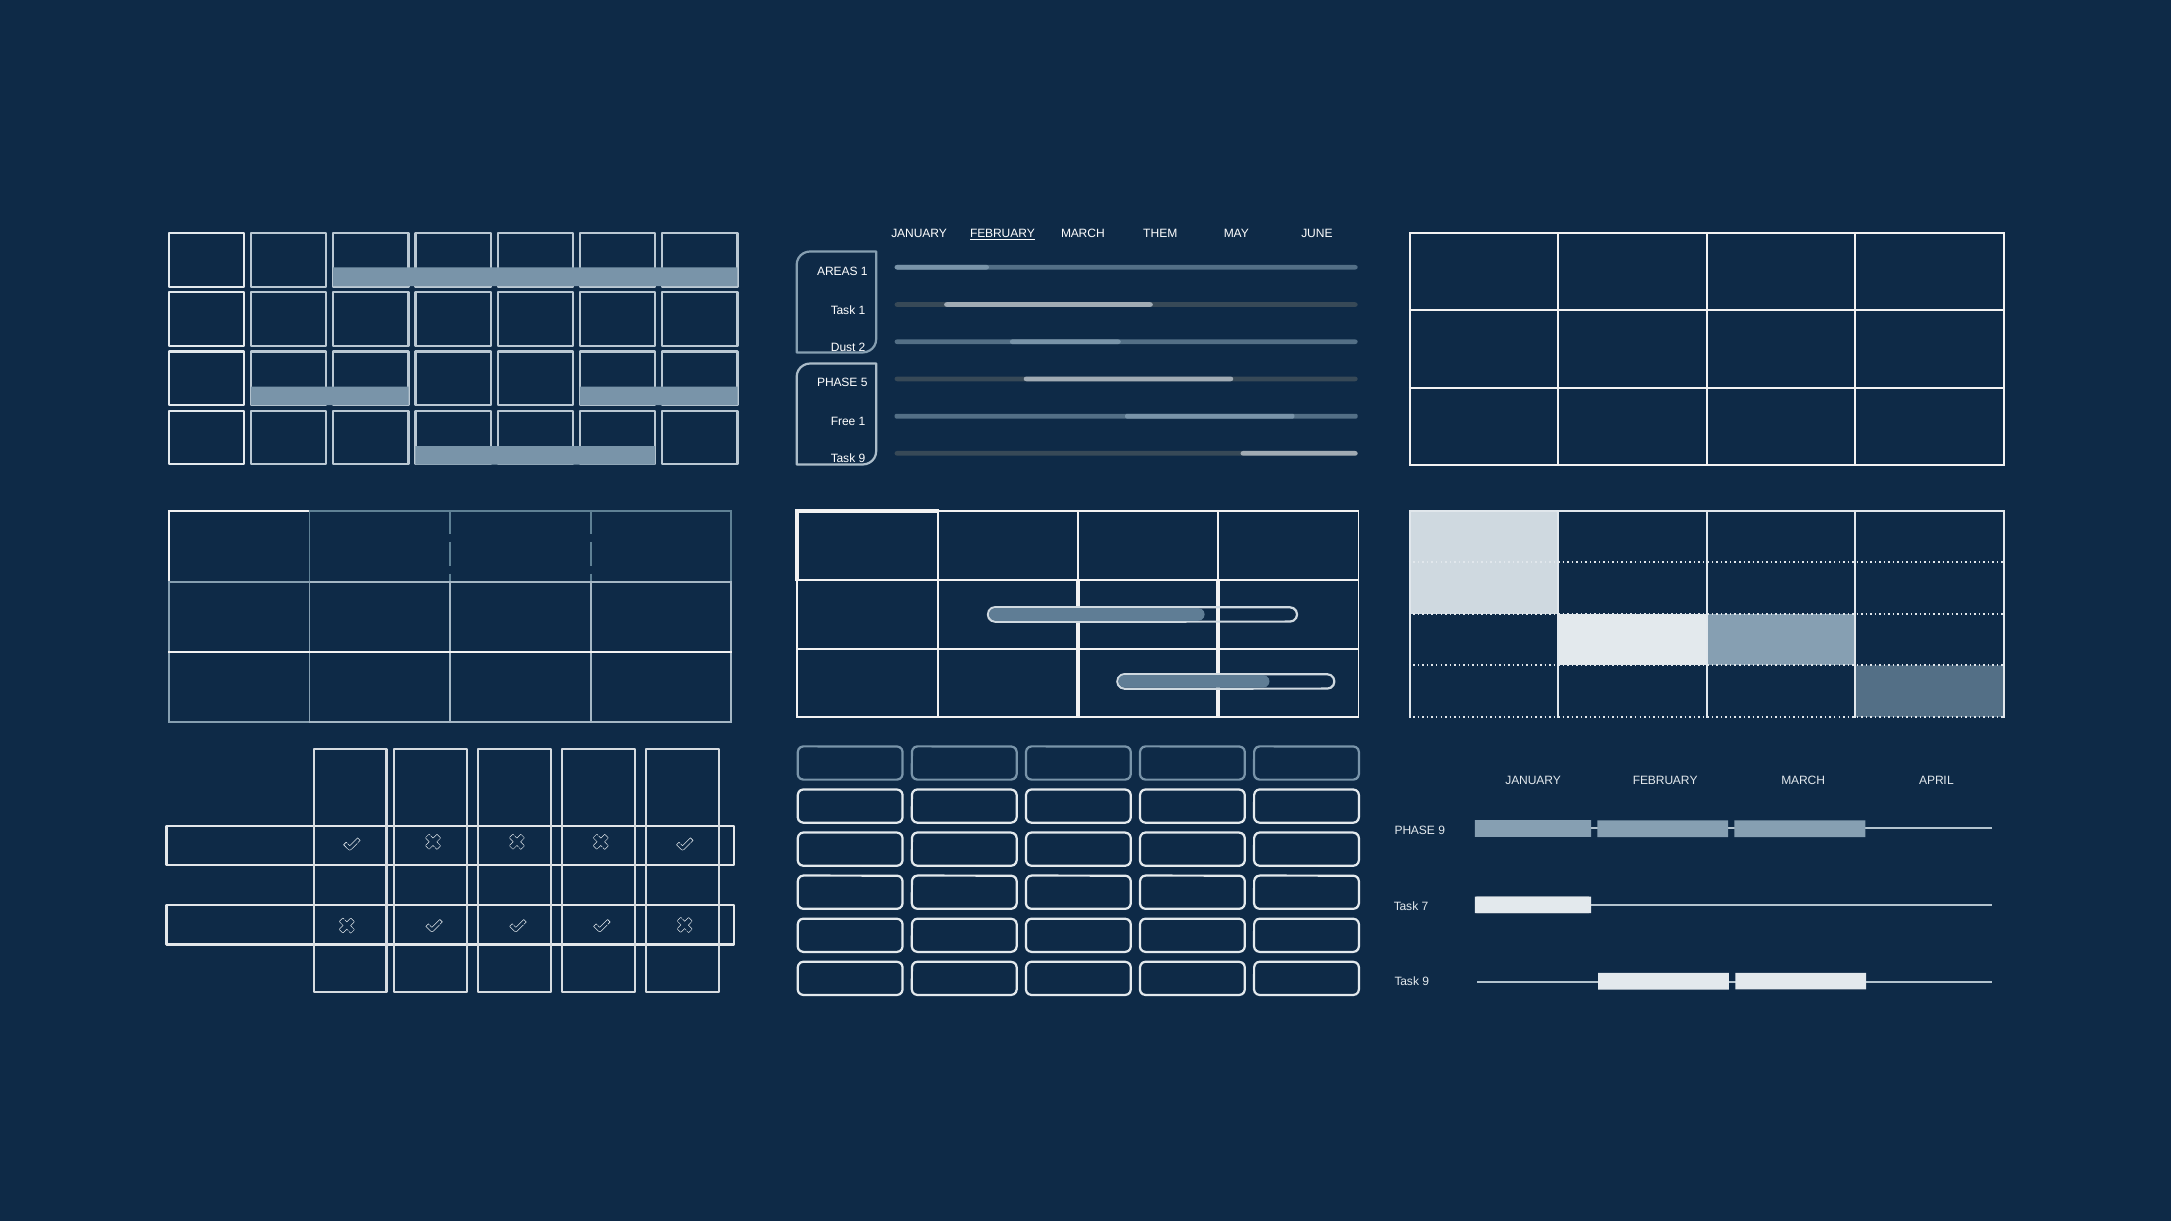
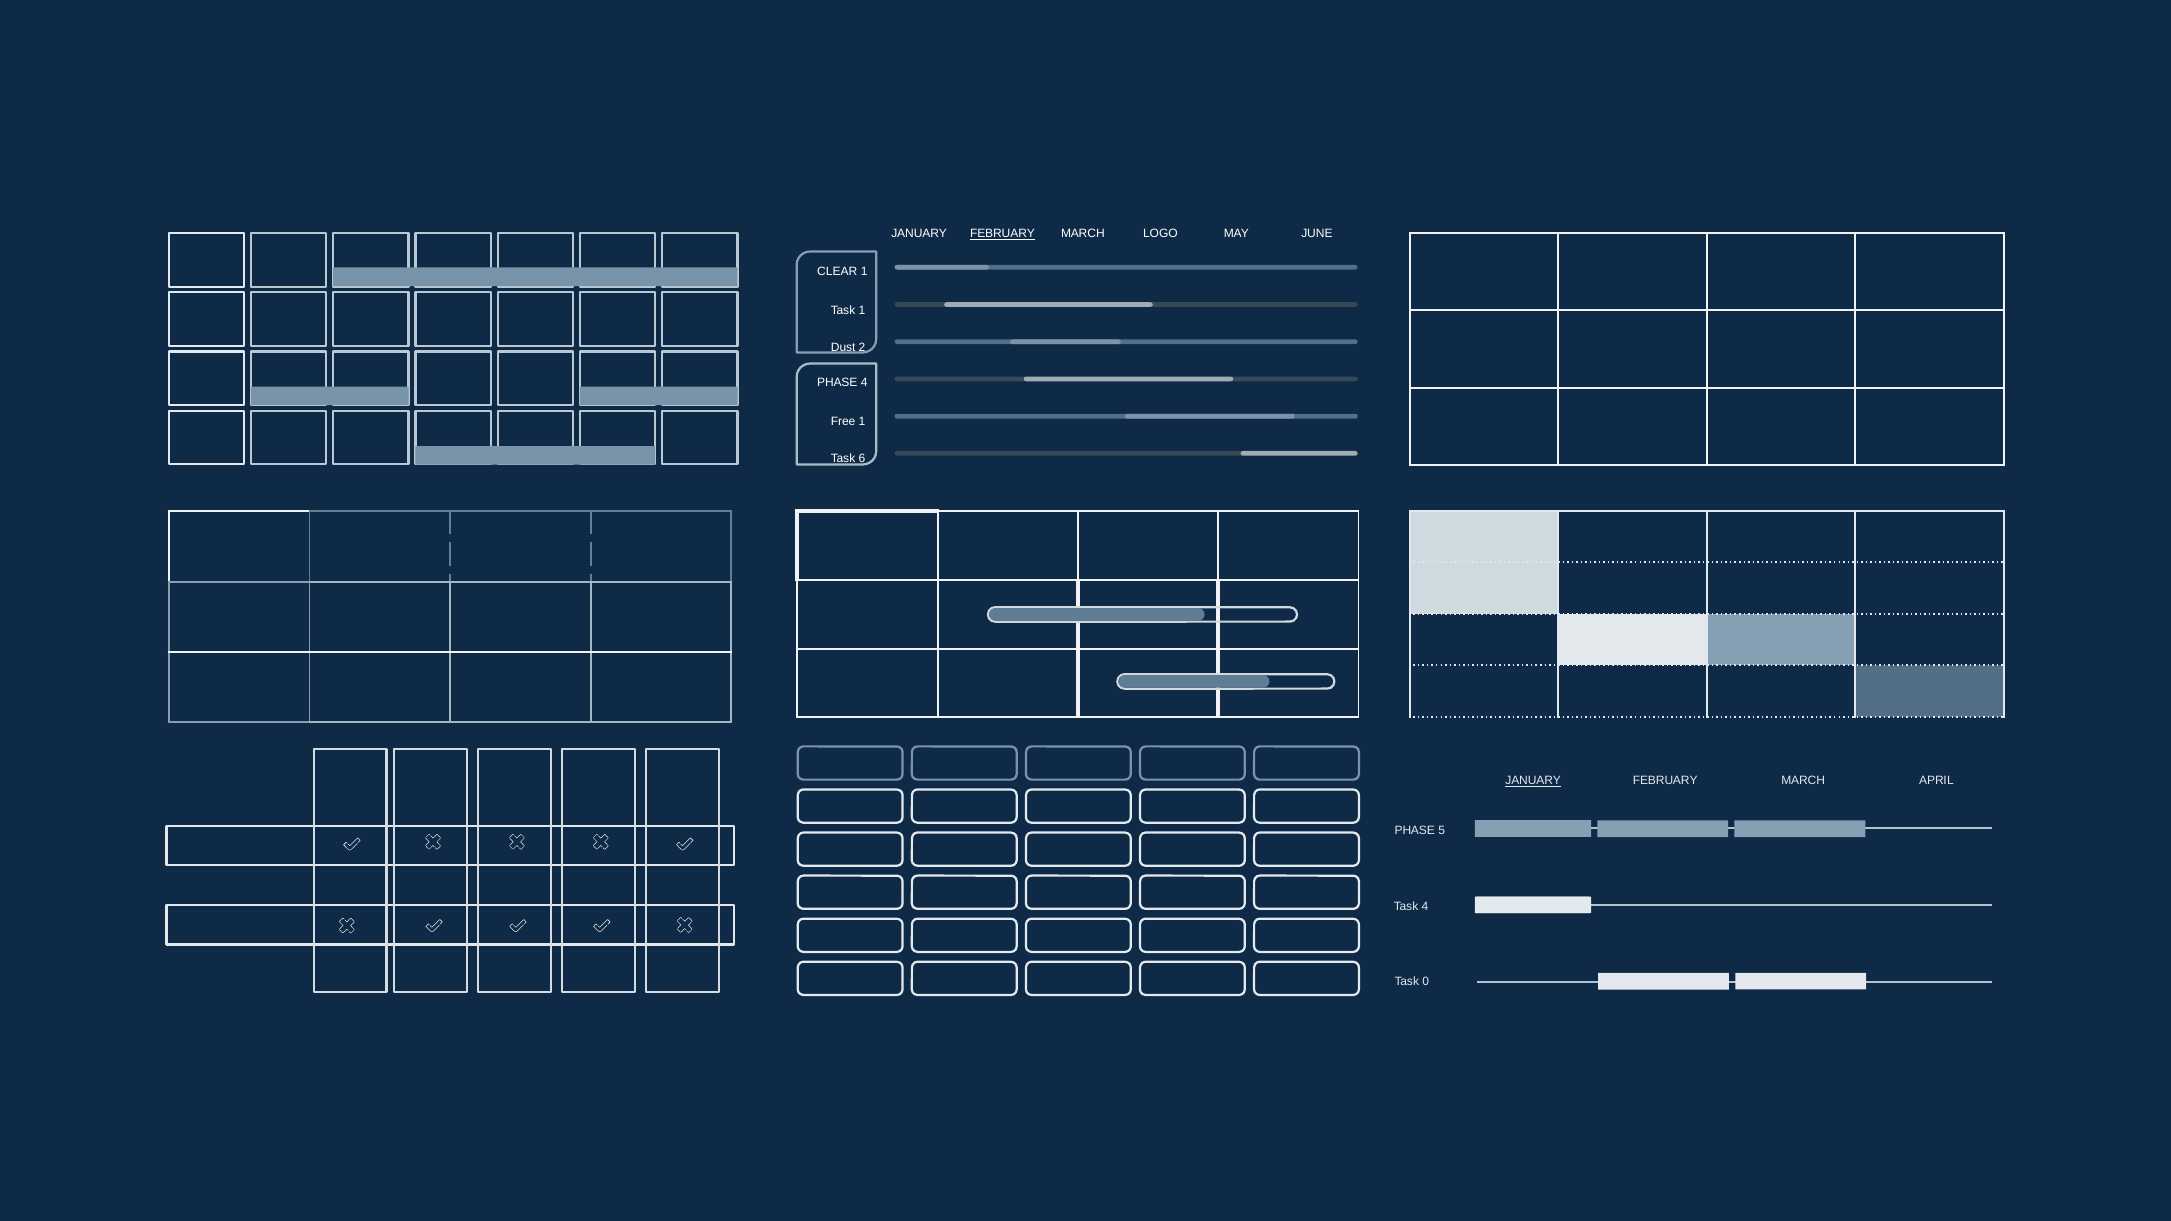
THEM: THEM -> LOGO (1160, 234)
AREAS: AREAS -> CLEAR (837, 272)
PHASE 5: 5 -> 4 (864, 382)
9: 9 -> 6 (862, 459)
JANUARY underline: none -> present (1533, 781)
PHASE 9: 9 -> 5 (1442, 831)
Task 7: 7 -> 4 (1425, 907)
9: 9 -> 0 (1426, 982)
